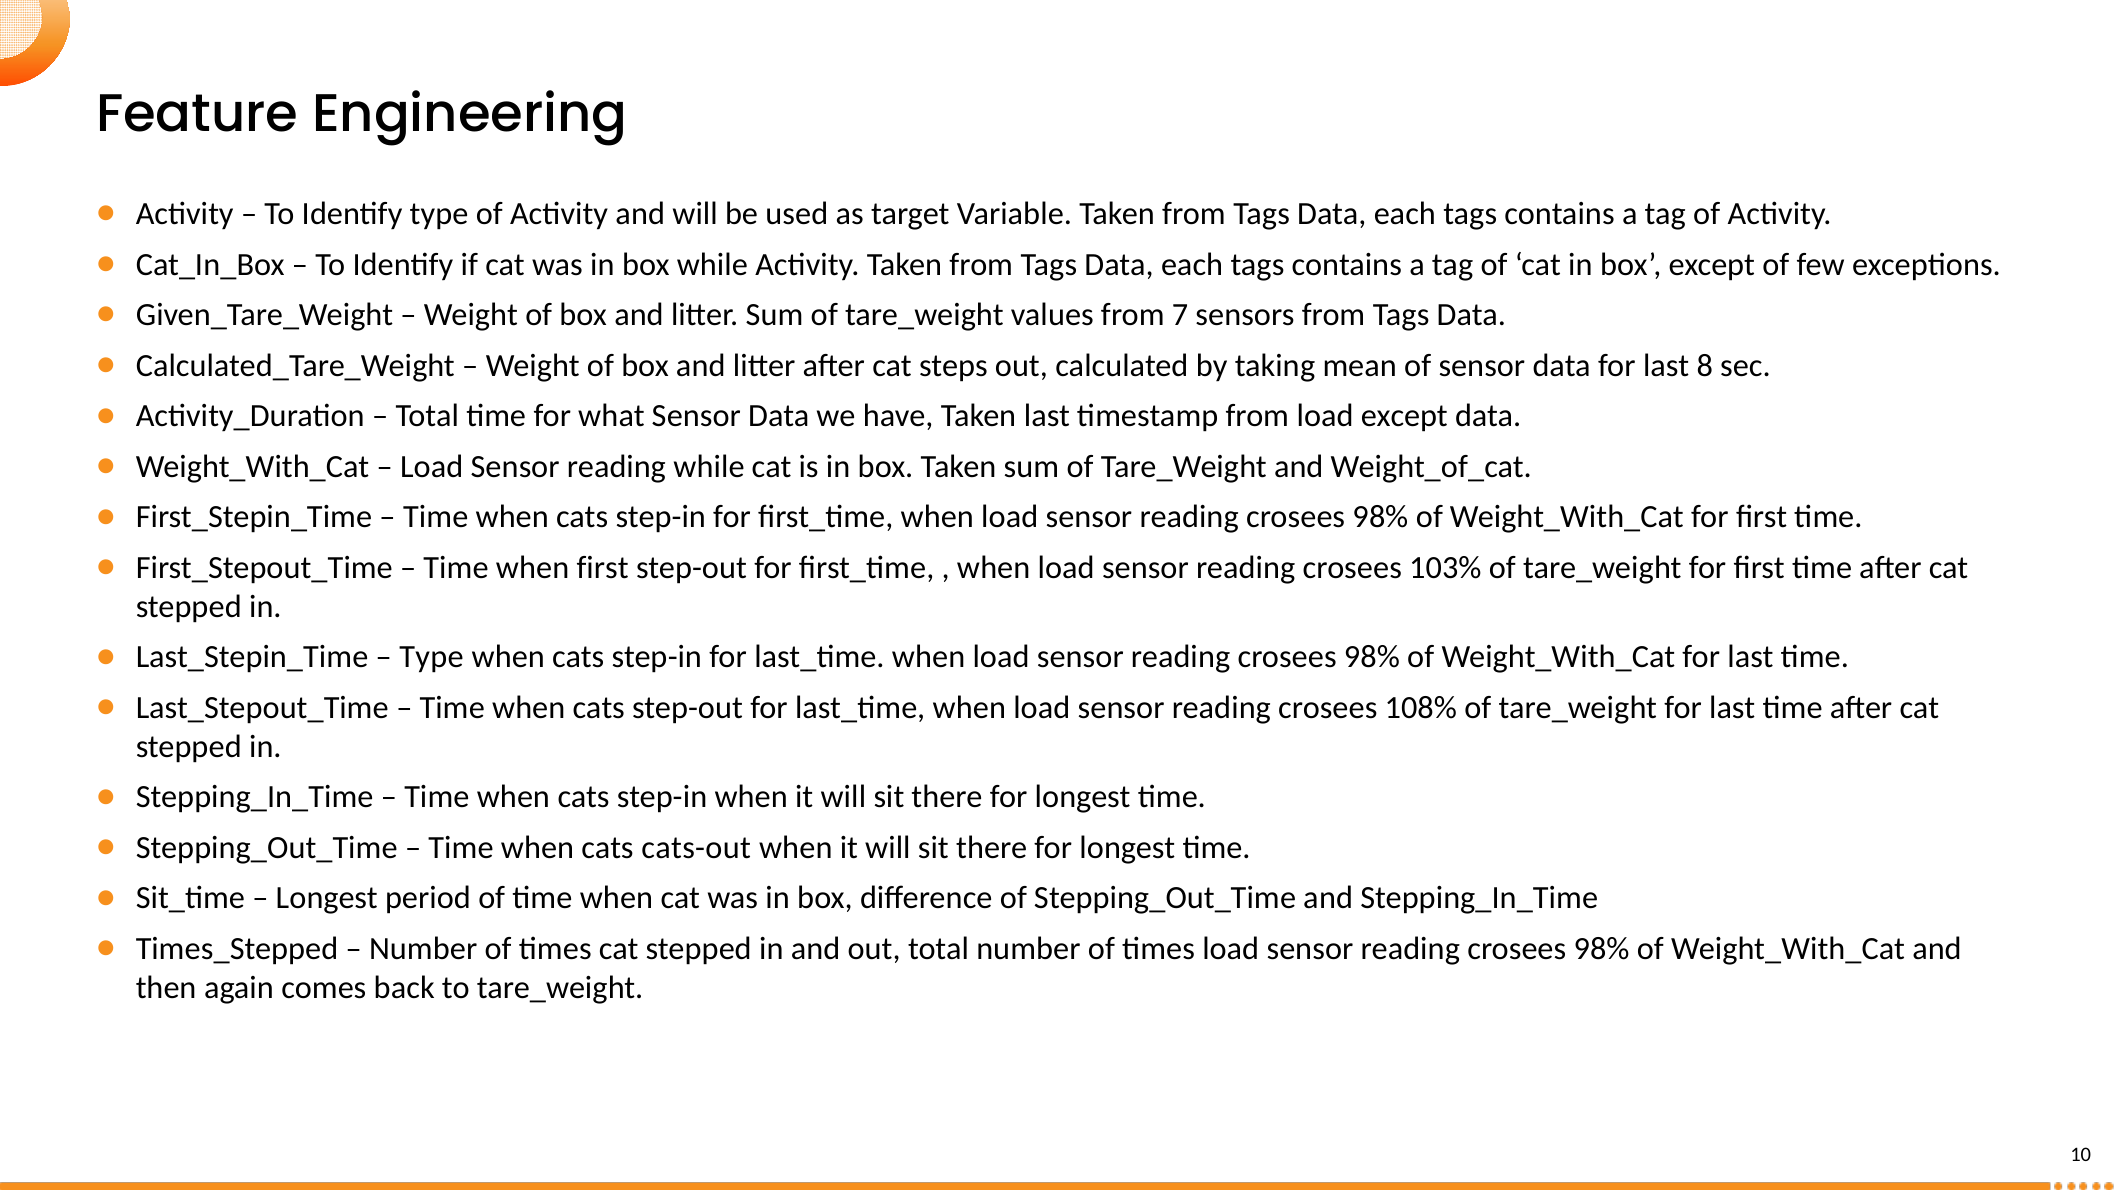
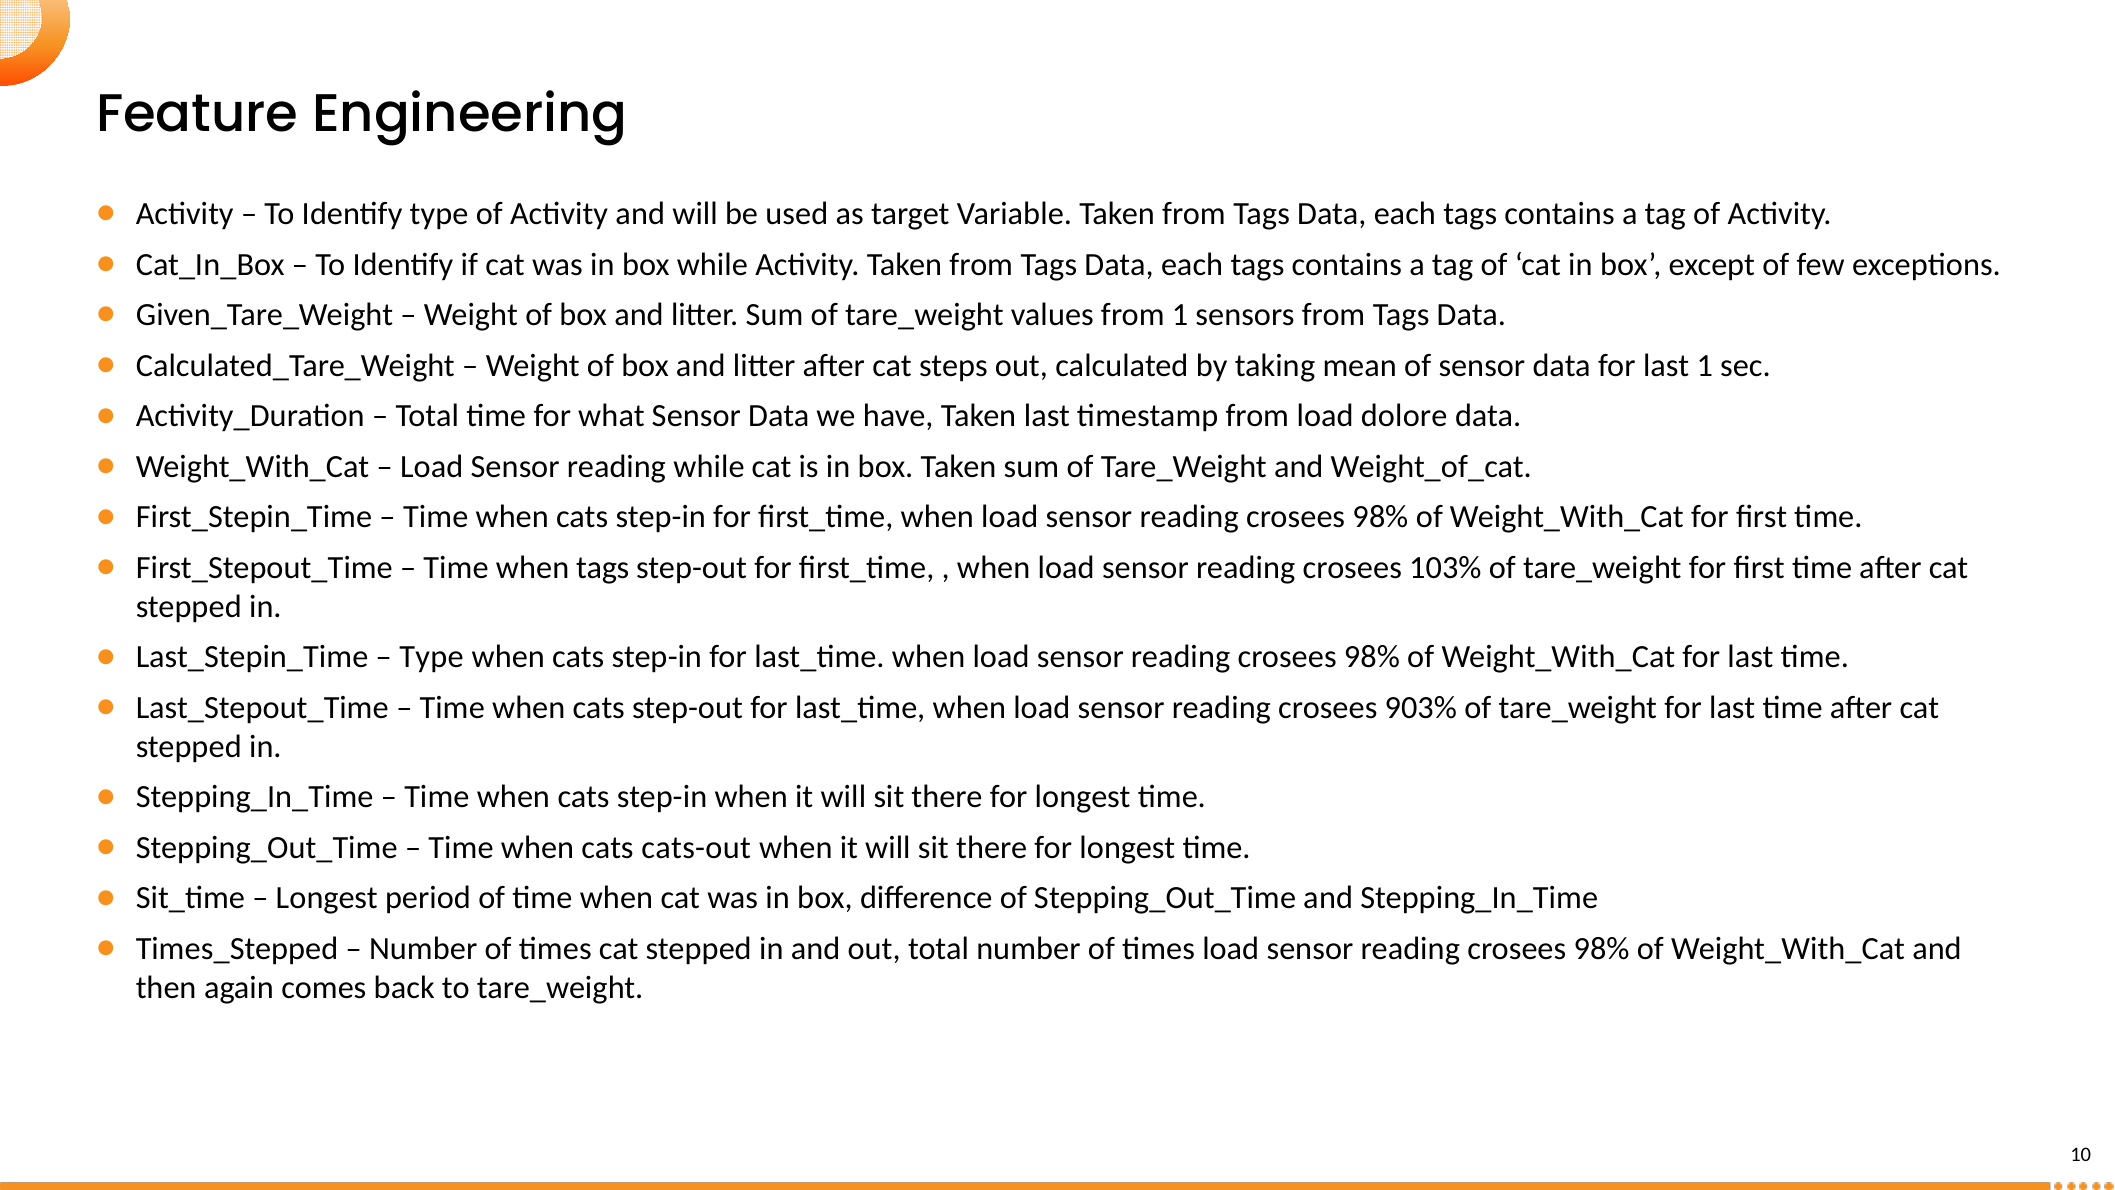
from 7: 7 -> 1 (1180, 315)
last 8: 8 -> 1 (1705, 366)
load except: except -> dolore (1404, 416)
when first: first -> tags (603, 568)
108%: 108% -> 903% (1421, 708)
